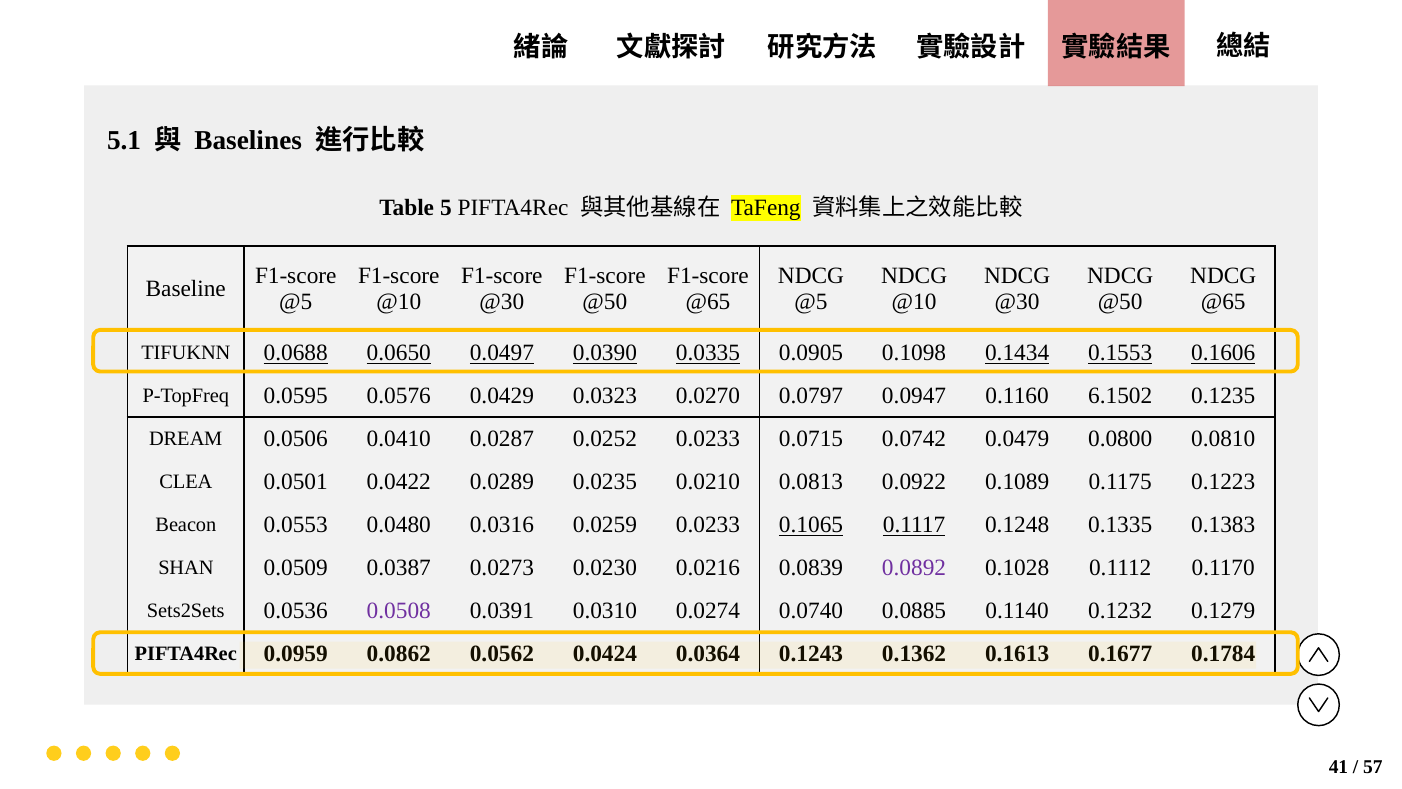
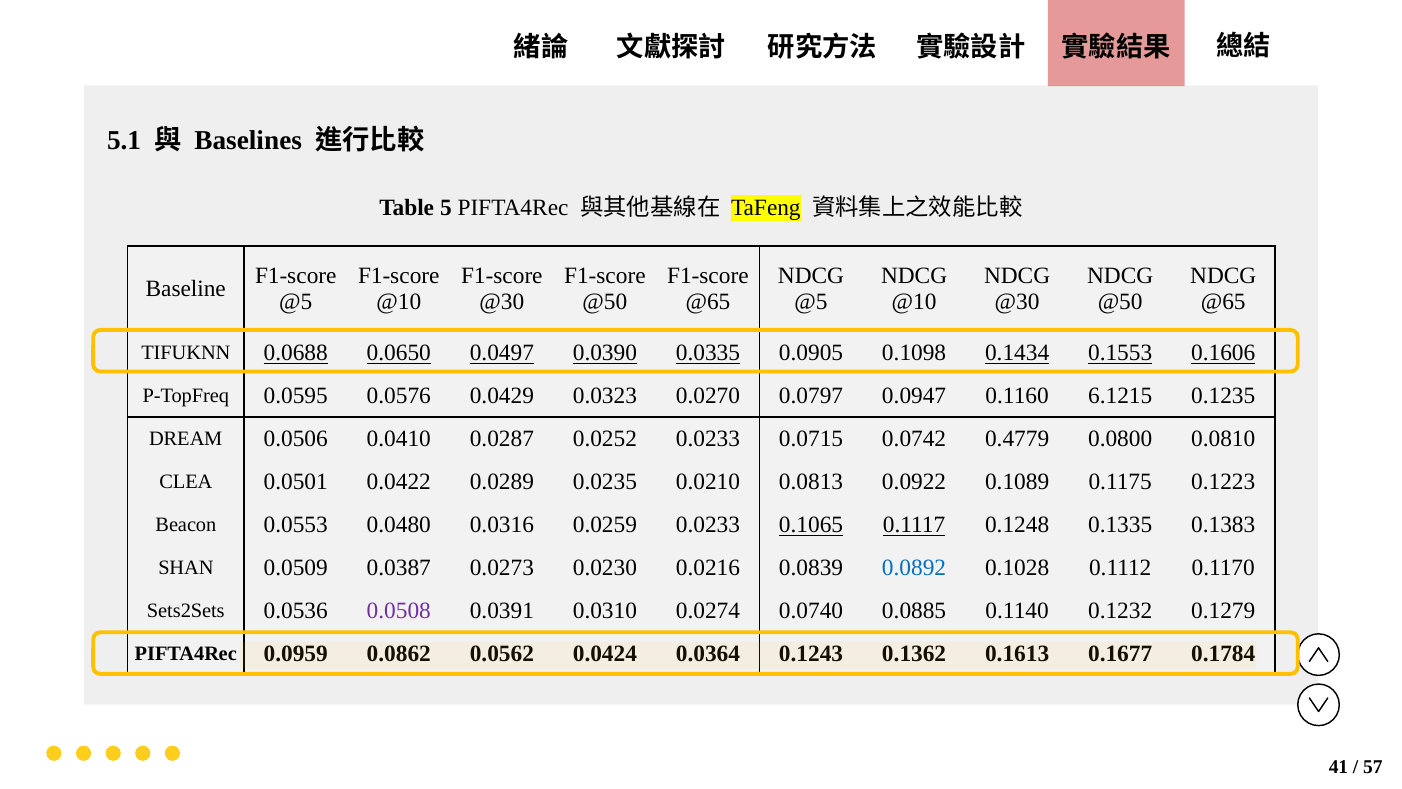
6.1502: 6.1502 -> 6.1215 (1120, 396)
0.0479: 0.0479 -> 0.4779 (1017, 439)
0.0892 colour: purple -> blue (914, 568)
